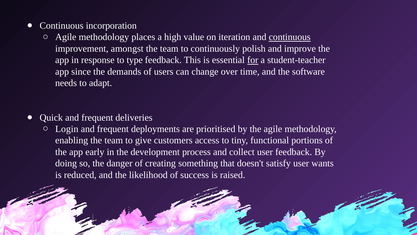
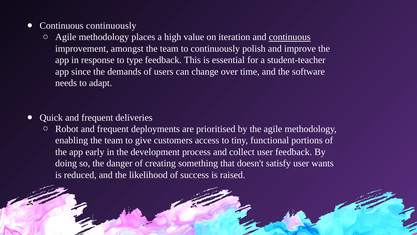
Continuous incorporation: incorporation -> continuously (111, 26)
for underline: present -> none (253, 60)
Login: Login -> Robot (67, 129)
